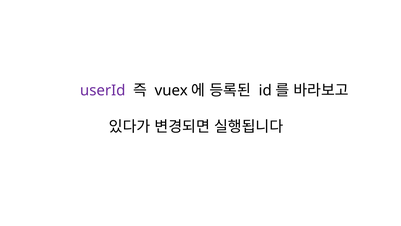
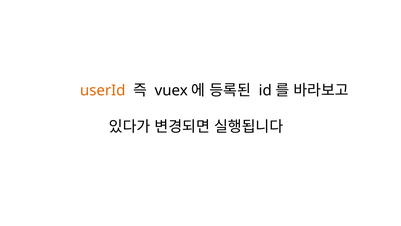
userId colour: purple -> orange (103, 90)
